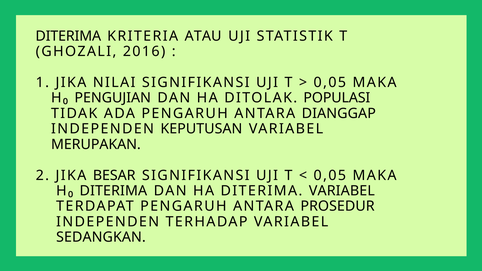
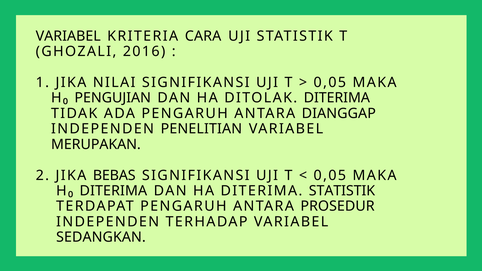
DITERIMA: DITERIMA -> VARIABEL (68, 36)
ATAU: ATAU -> CARA (203, 36)
DITOLAK POPULASI: POPULASI -> DITERIMA (337, 98)
KEPUTUSAN: KEPUTUSAN -> PENELITIAN (201, 129)
BESAR: BESAR -> BEBAS (114, 175)
DITERIMA VARIABEL: VARIABEL -> STATISTIK (342, 191)
